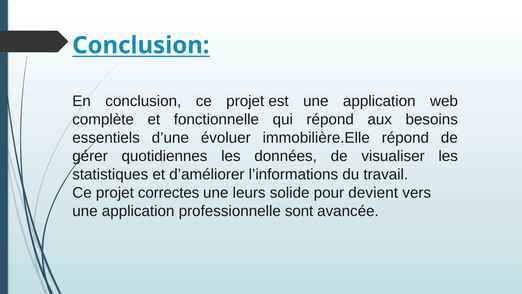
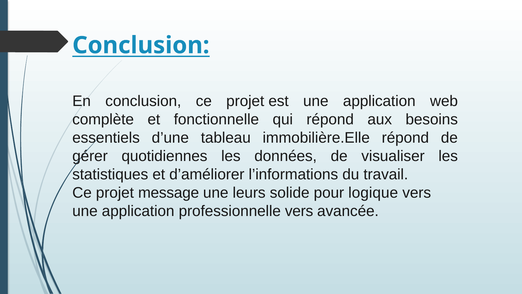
évoluer: évoluer -> tableau (226, 138)
correctes: correctes -> message (169, 193)
devient: devient -> logique (373, 193)
professionnelle sont: sont -> vers (299, 211)
